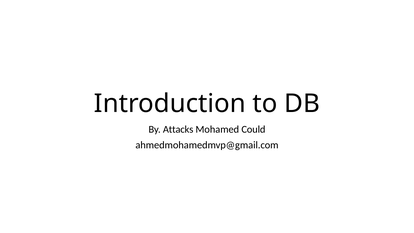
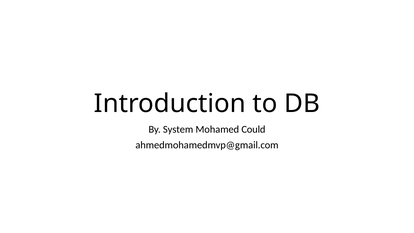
Attacks: Attacks -> System (178, 129)
